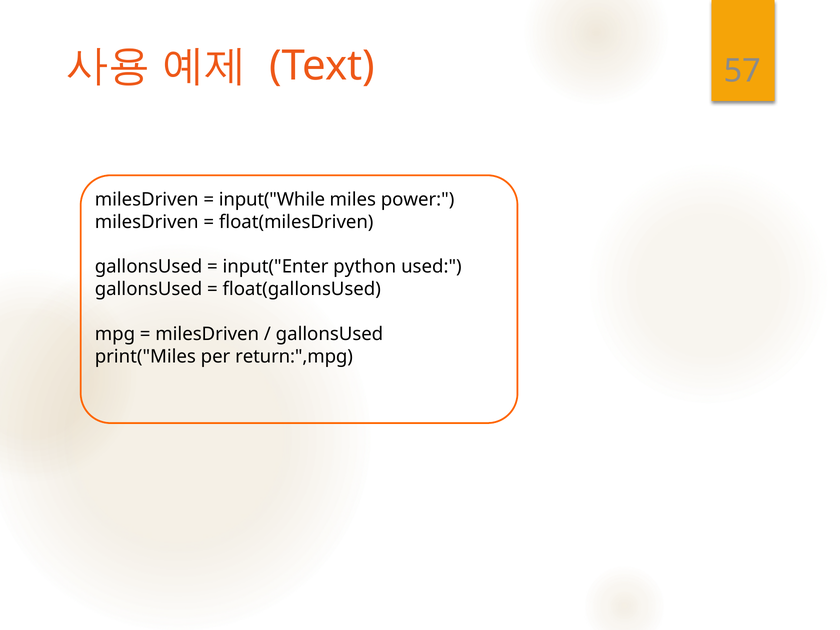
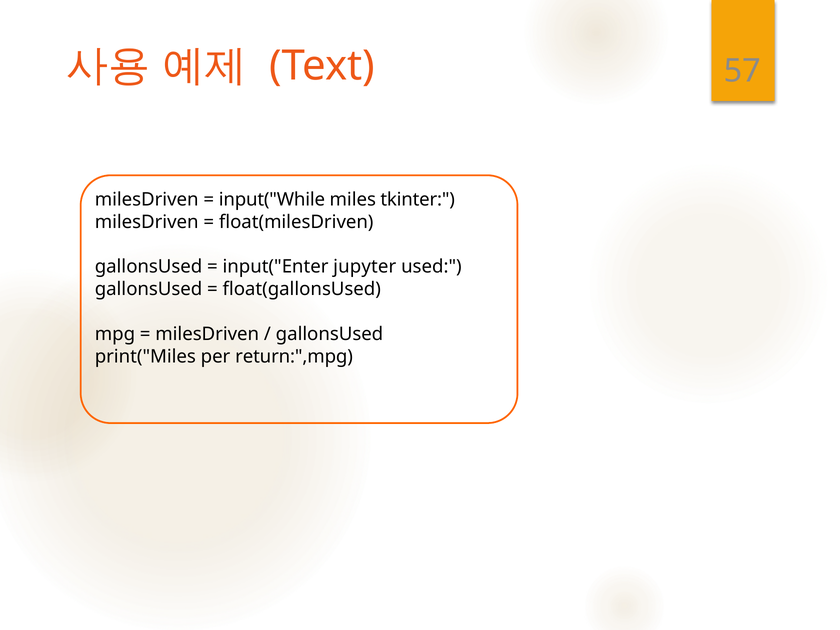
power: power -> tkinter (418, 200)
python: python -> jupyter (365, 267)
